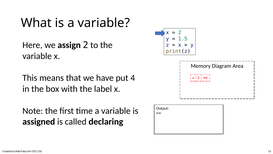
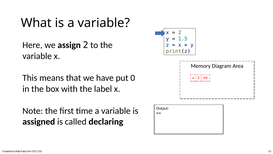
4: 4 -> 0 (133, 78)
